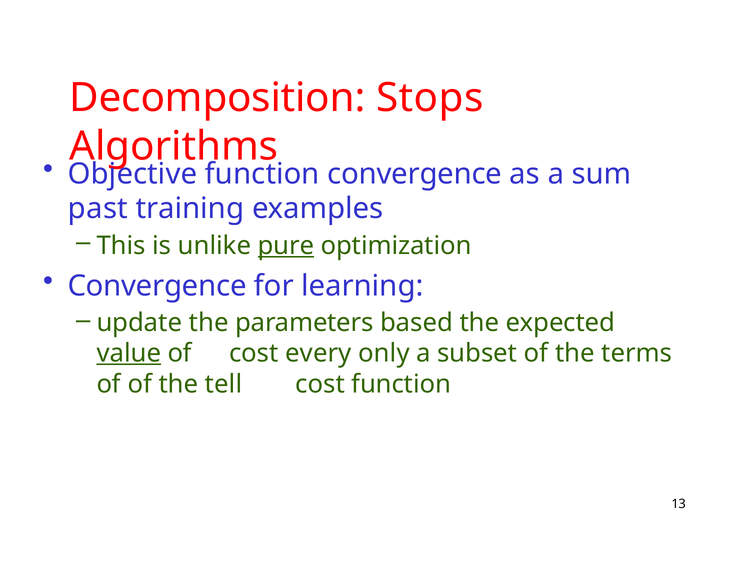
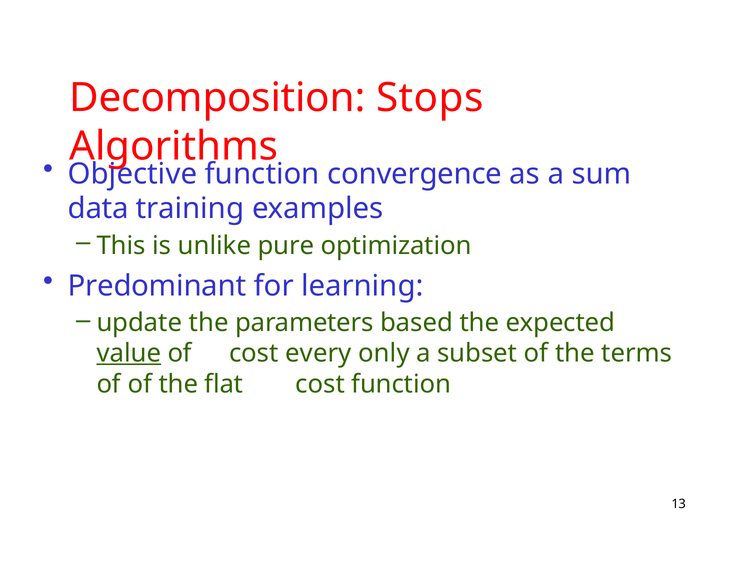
past: past -> data (98, 209)
pure underline: present -> none (286, 246)
Convergence: Convergence -> Predominant (157, 286)
tell: tell -> flat (224, 384)
